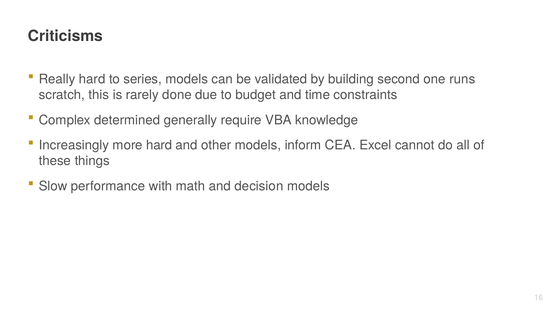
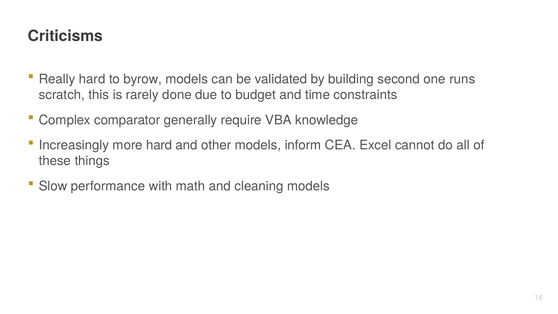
series: series -> byrow (143, 79)
determined: determined -> comparator (127, 120)
decision: decision -> cleaning (259, 186)
